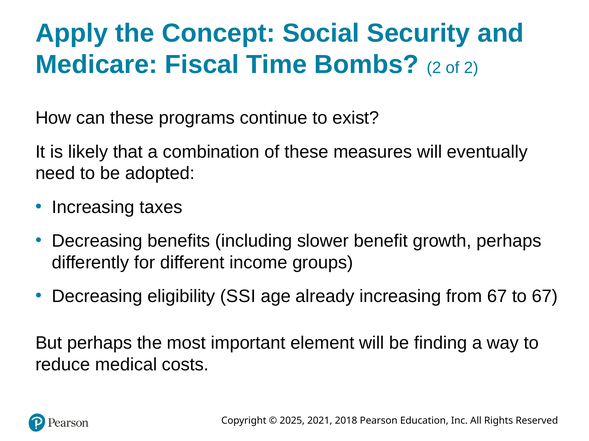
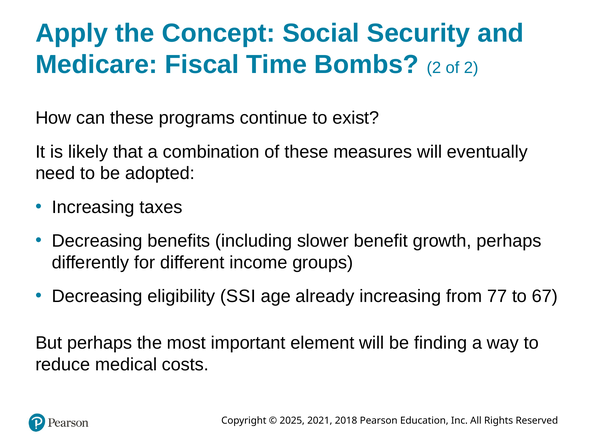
from 67: 67 -> 77 (497, 297)
